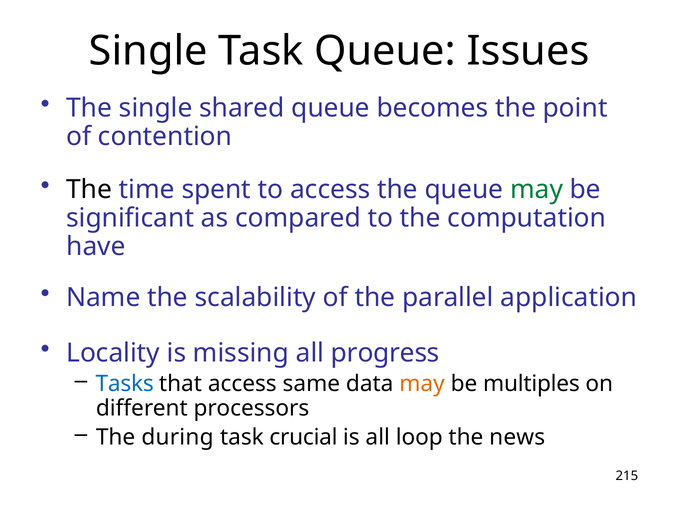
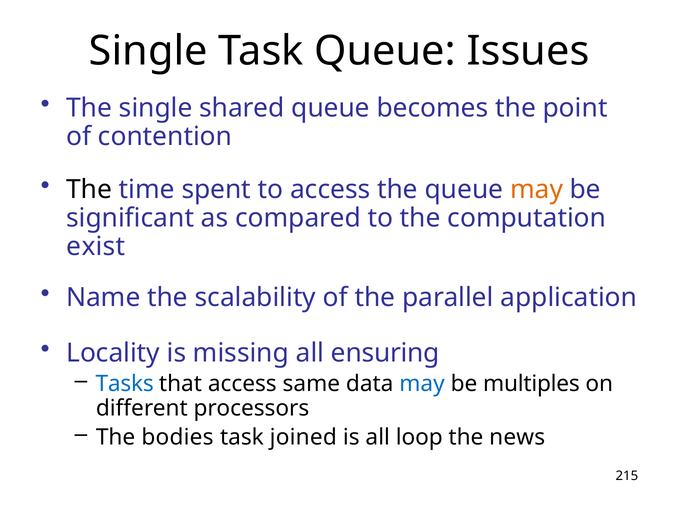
may colour: green -> orange (537, 190)
have: have -> exist (96, 247)
progress: progress -> ensuring (385, 353)
may colour: orange -> blue (422, 384)
during: during -> bodies (177, 437)
crucial: crucial -> joined (303, 437)
